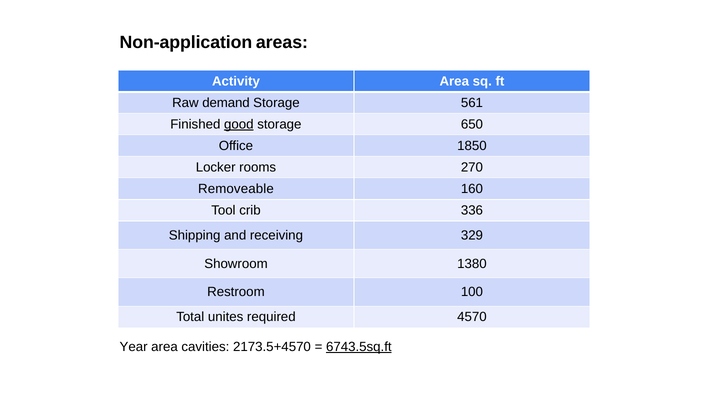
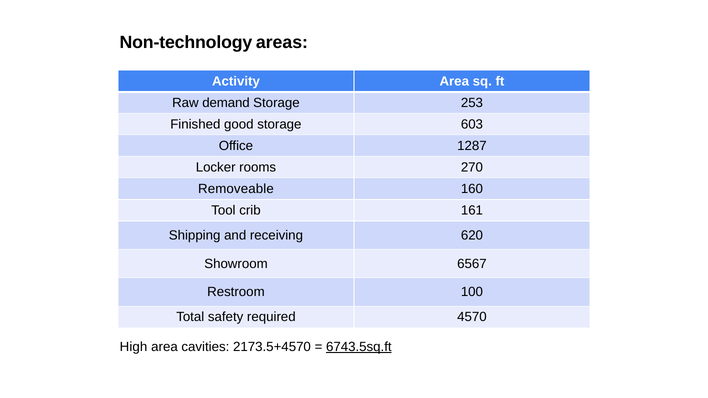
Non-application: Non-application -> Non-technology (186, 42)
561: 561 -> 253 (472, 103)
good underline: present -> none (239, 124)
650: 650 -> 603 (472, 124)
1850: 1850 -> 1287 (472, 146)
336: 336 -> 161 (472, 211)
329: 329 -> 620 (472, 236)
1380: 1380 -> 6567 (472, 264)
unites: unites -> safety (226, 317)
Year: Year -> High (134, 347)
